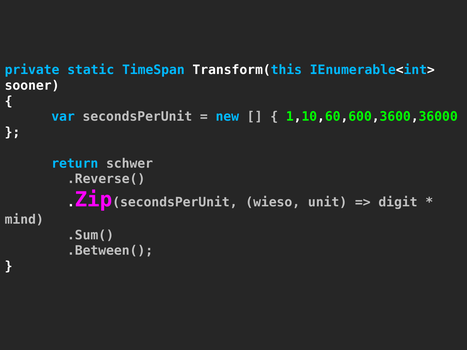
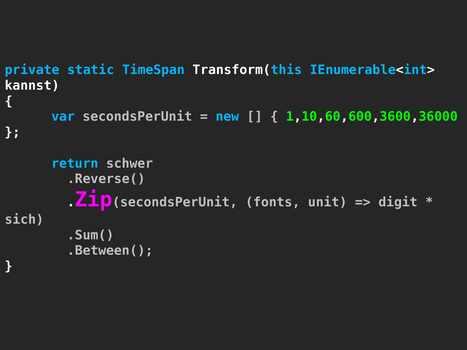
sooner: sooner -> kannst (32, 86)
wieso: wieso -> fonts (273, 203)
mind: mind -> sich (24, 220)
